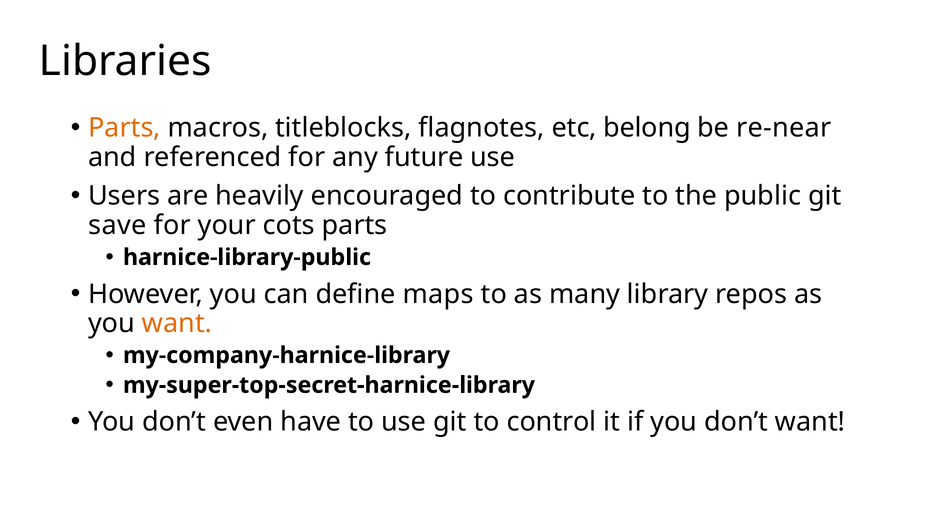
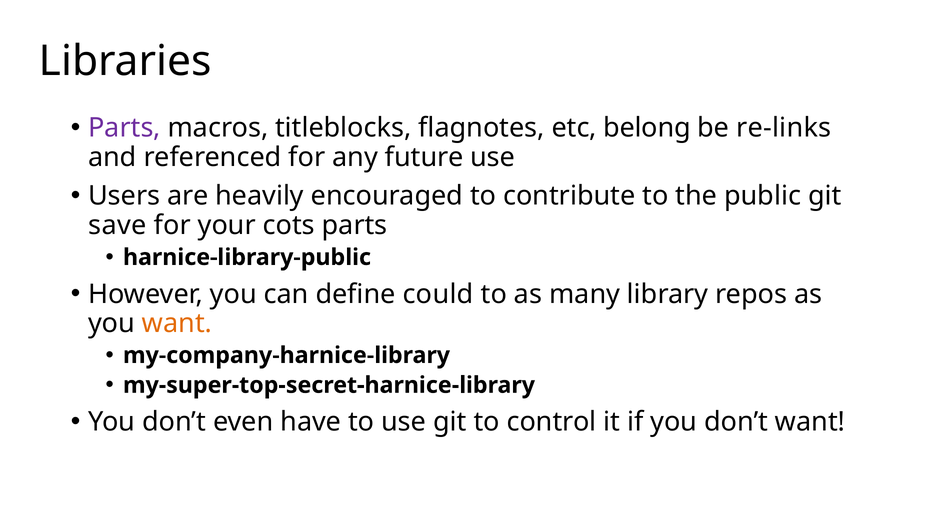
Parts colour: orange -> purple (124, 128)
re-near: re-near -> re-links (784, 128)
maps: maps -> could (438, 294)
